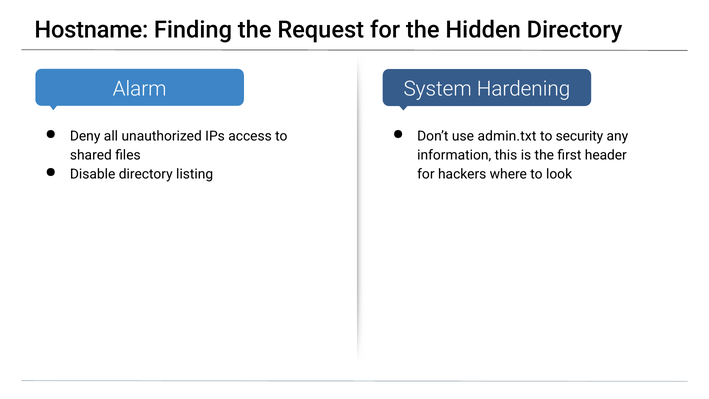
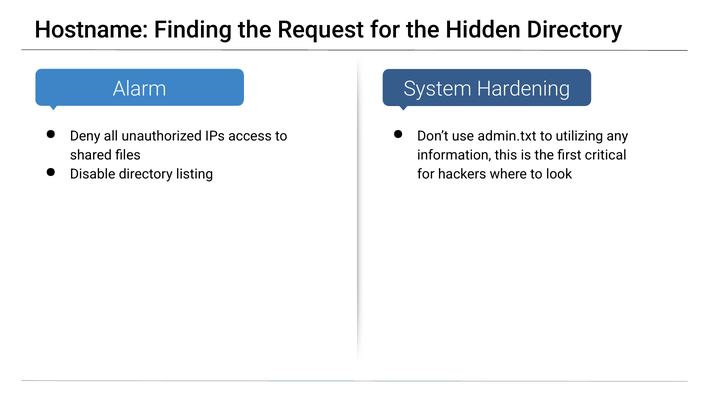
security: security -> utilizing (579, 136)
header: header -> critical (606, 155)
